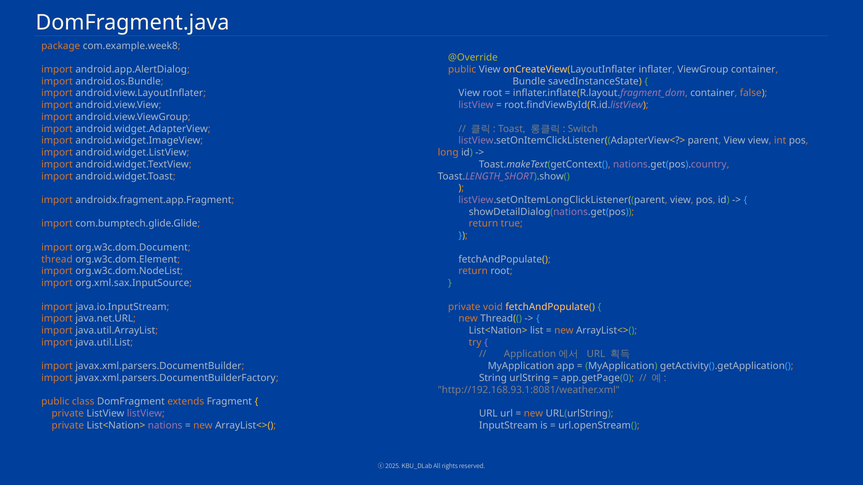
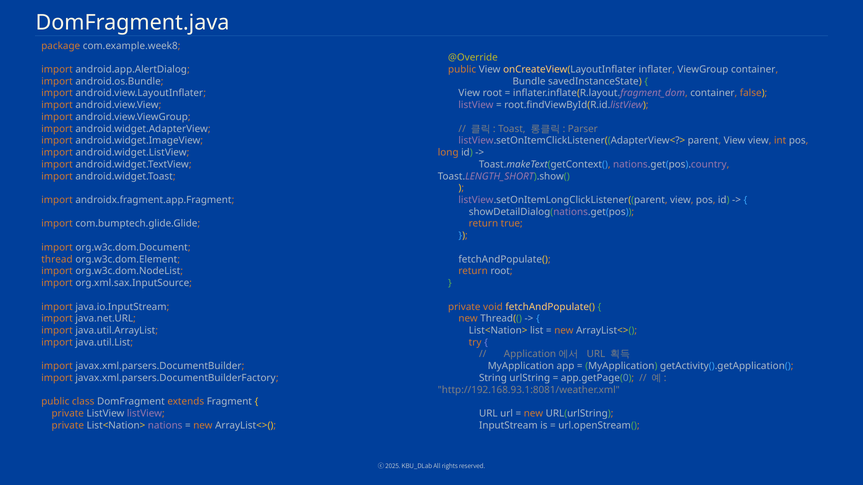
Switch: Switch -> Parser (583, 129)
